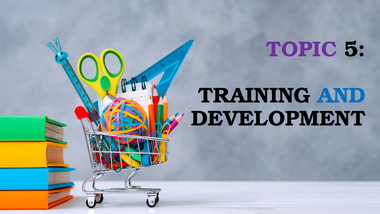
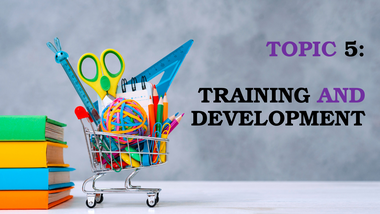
AND colour: blue -> purple (342, 95)
